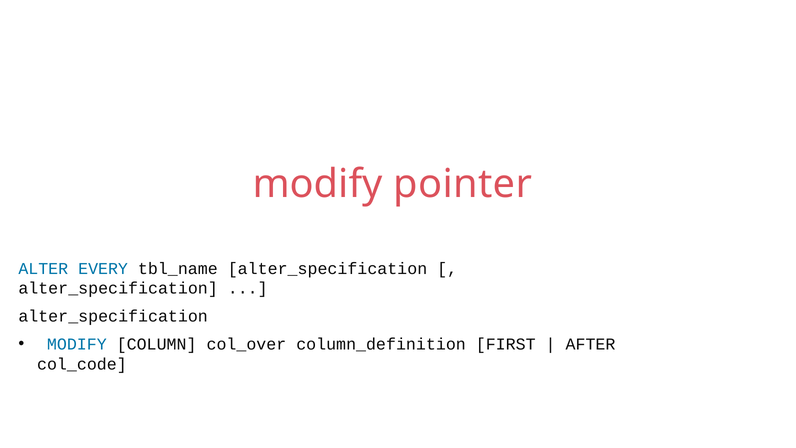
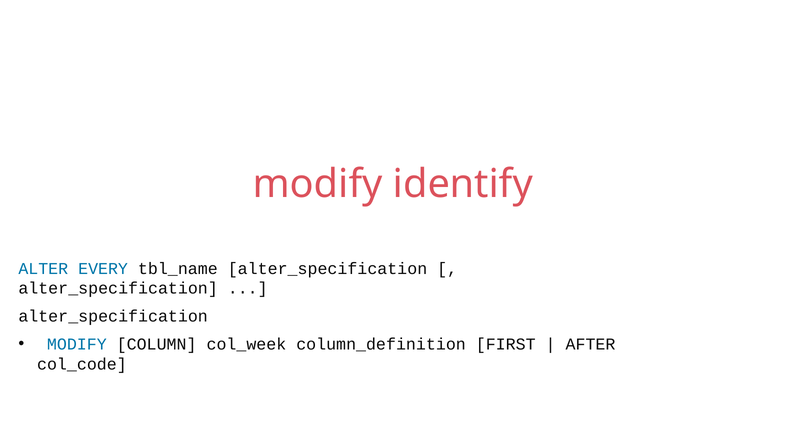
pointer: pointer -> identify (463, 184)
col_over: col_over -> col_week (246, 344)
